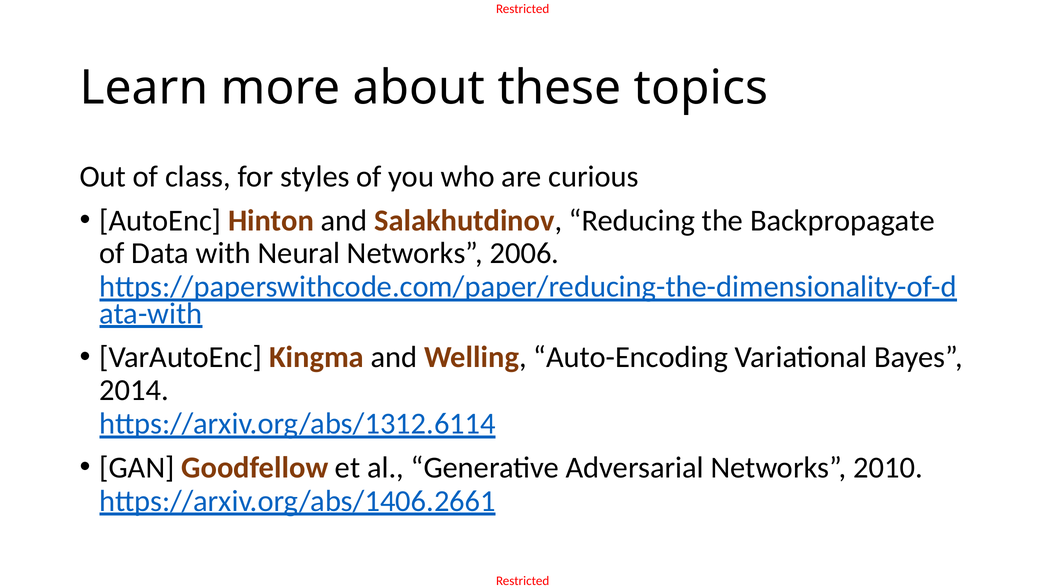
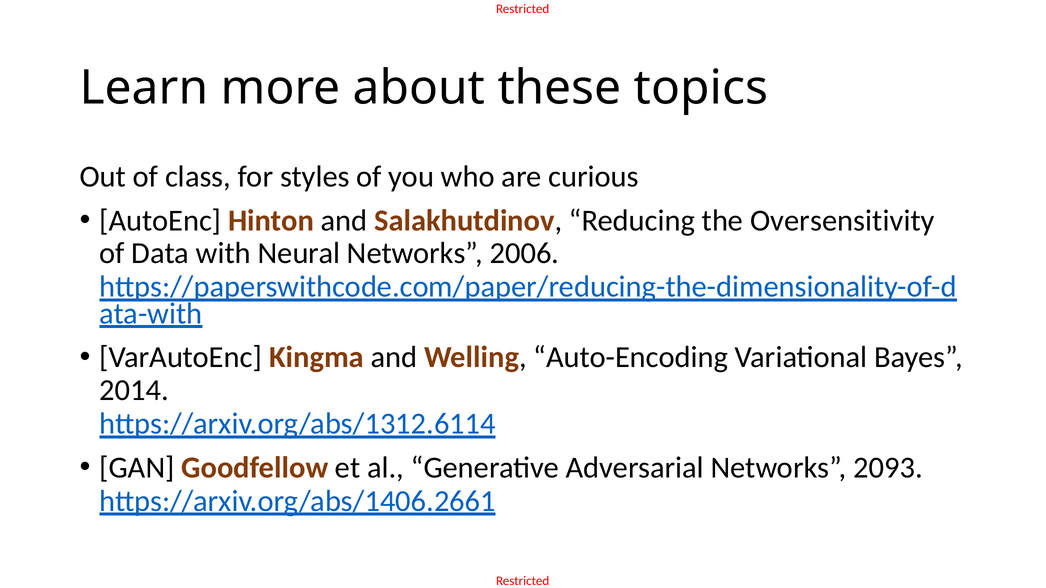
Backpropagate: Backpropagate -> Oversensitivity (842, 221)
2010: 2010 -> 2093 (888, 468)
